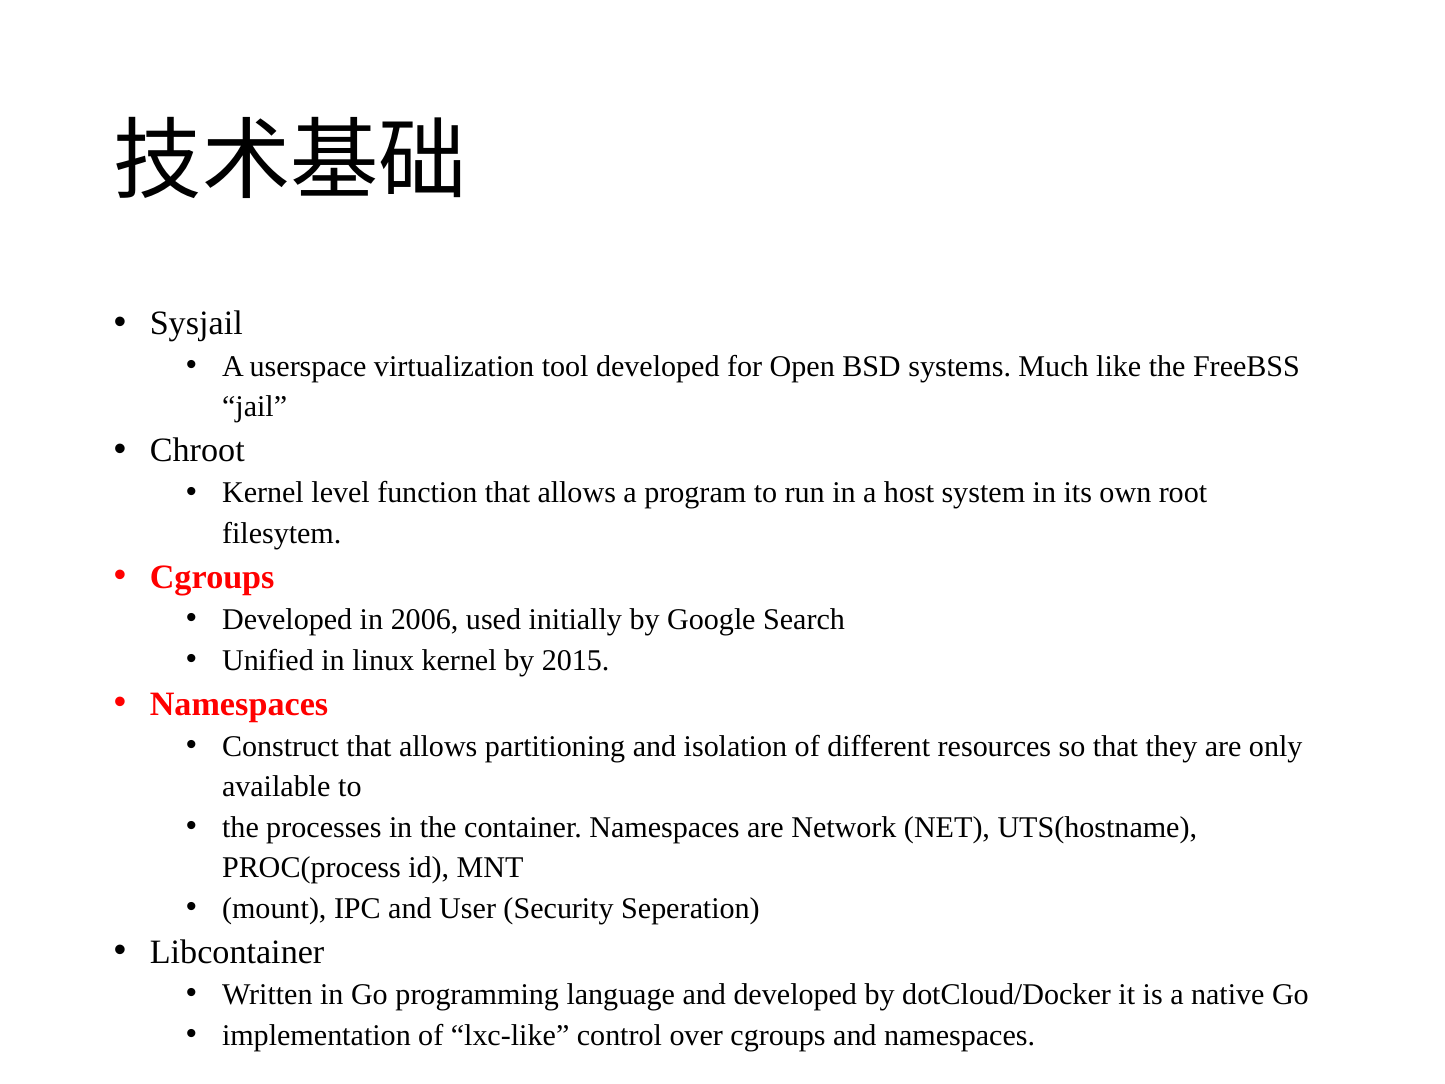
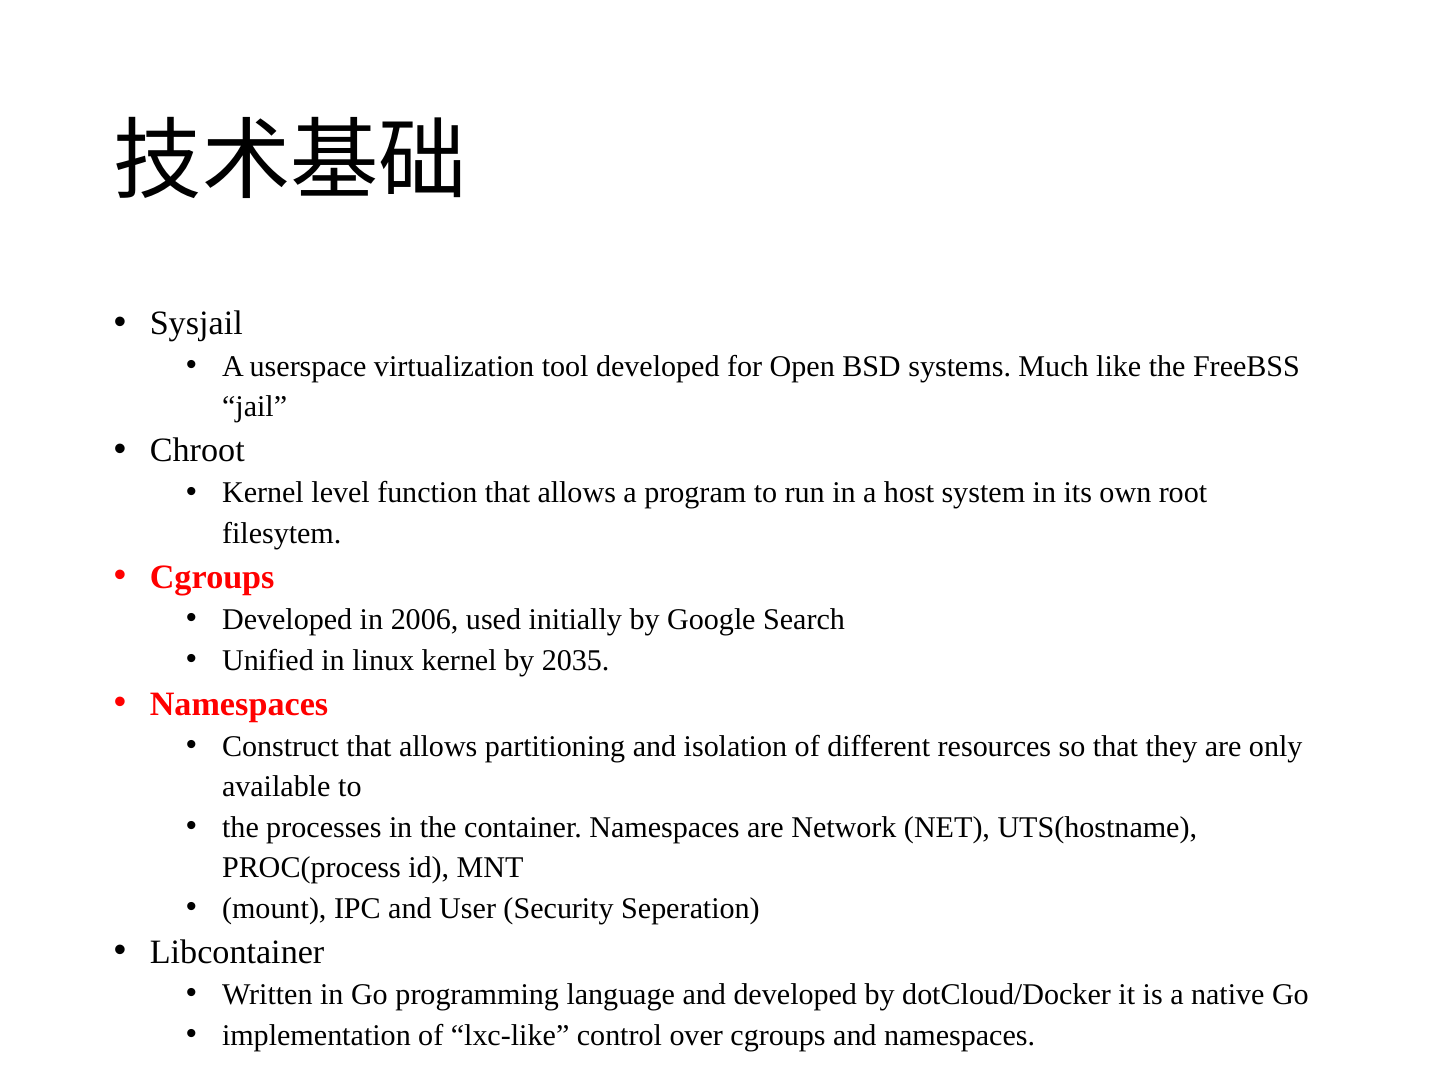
2015: 2015 -> 2035 (576, 660)
